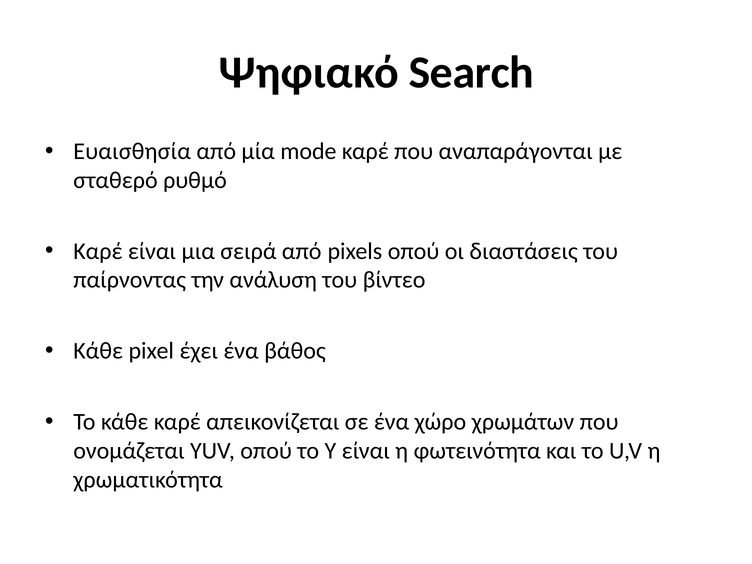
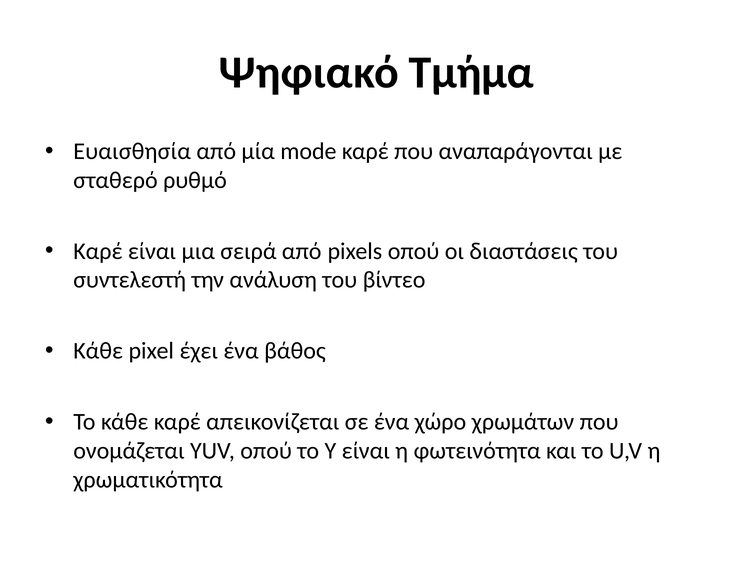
Search: Search -> Τμήμα (471, 73)
παίρνοντας: παίρνοντας -> συντελεστή (130, 280)
